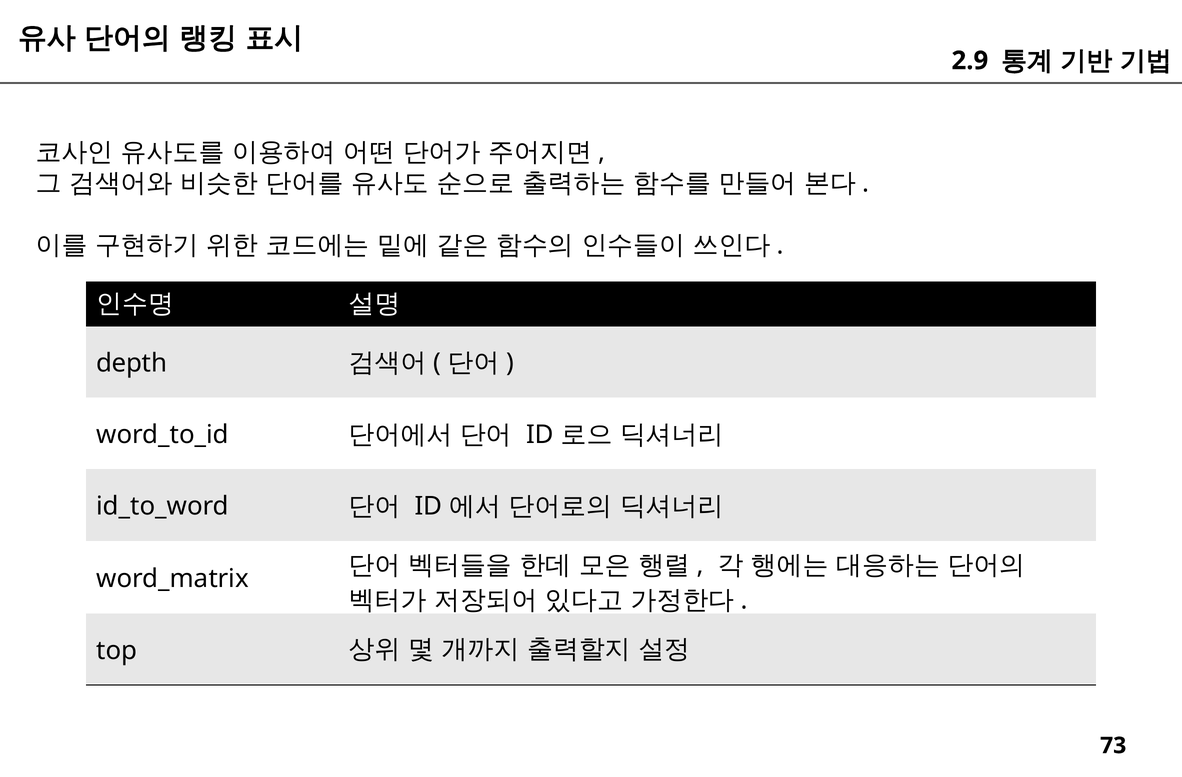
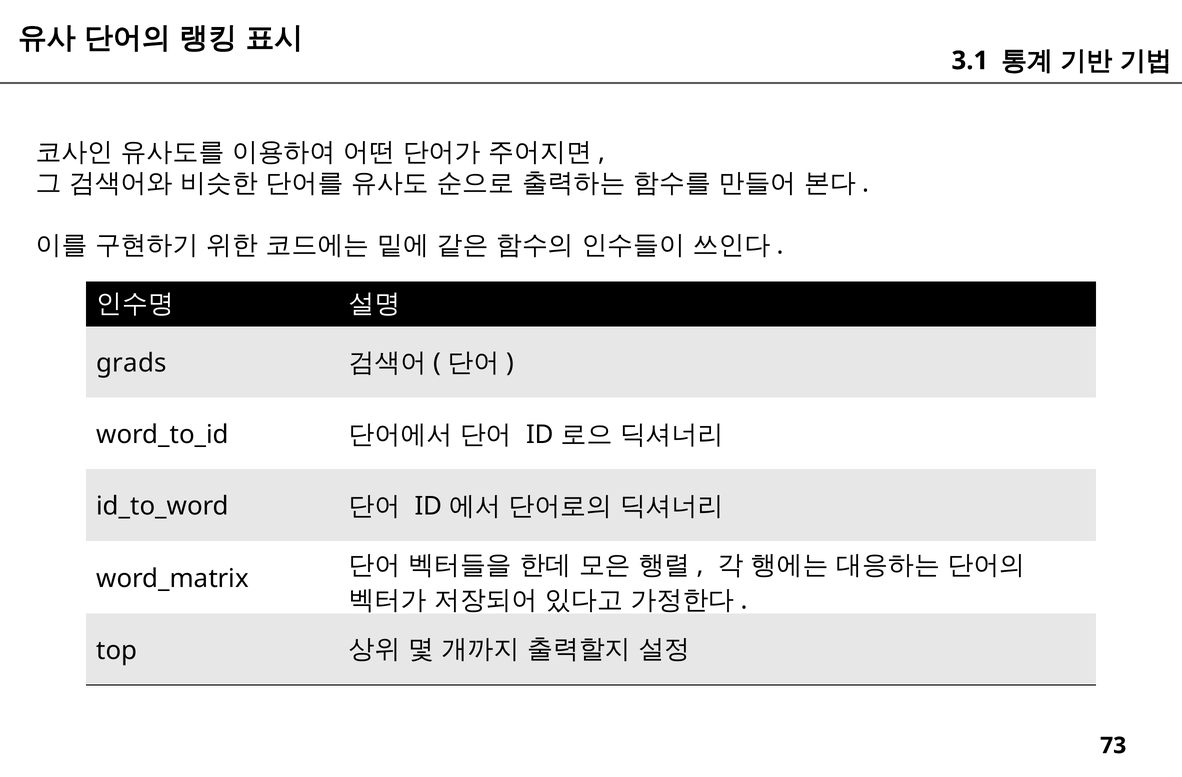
2.9: 2.9 -> 3.1 (970, 61)
depth: depth -> grads (131, 363)
